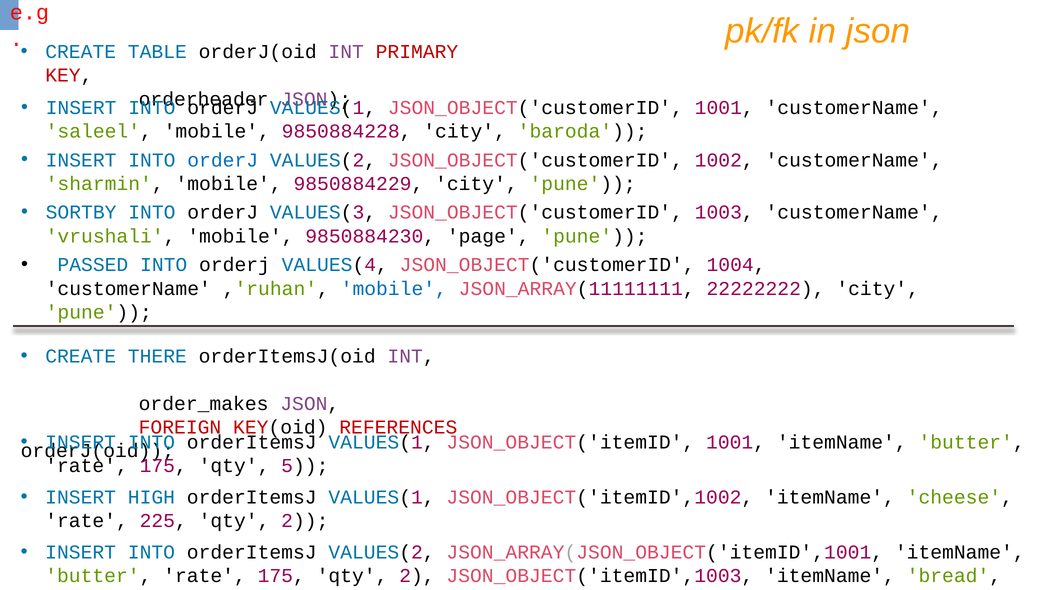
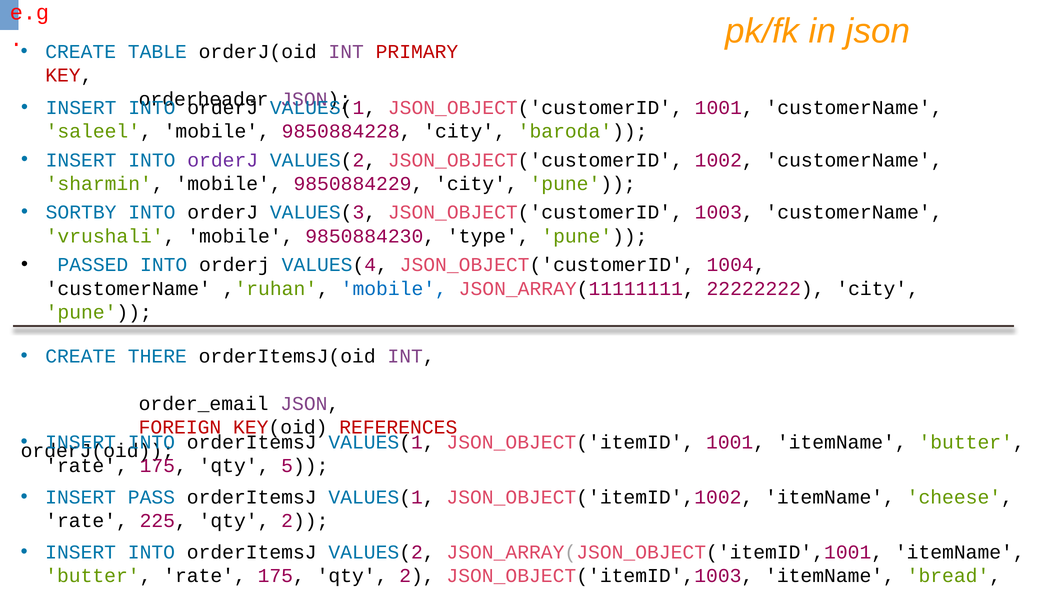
orderJ colour: blue -> purple (223, 160)
page: page -> type (488, 236)
order_makes: order_makes -> order_email (204, 404)
HIGH: HIGH -> PASS (151, 497)
